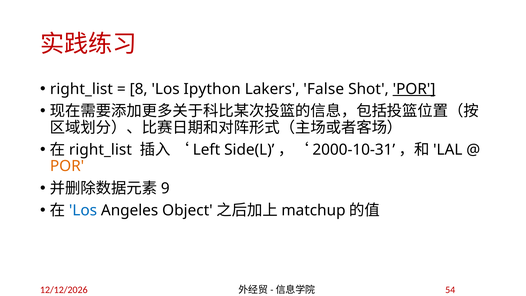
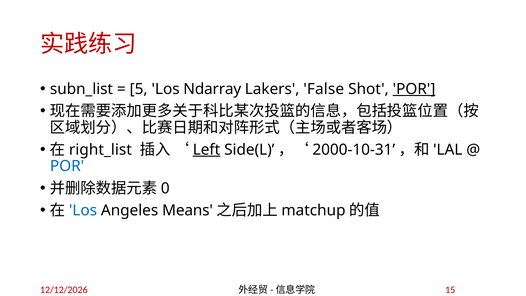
right_list: right_list -> subn_list (81, 89)
8: 8 -> 5 (139, 89)
Ipython: Ipython -> Ndarray (212, 89)
Left underline: none -> present (206, 150)
POR colour: orange -> blue (67, 166)
9: 9 -> 0 (165, 188)
Object: Object -> Means (188, 210)
54: 54 -> 15 (450, 290)
